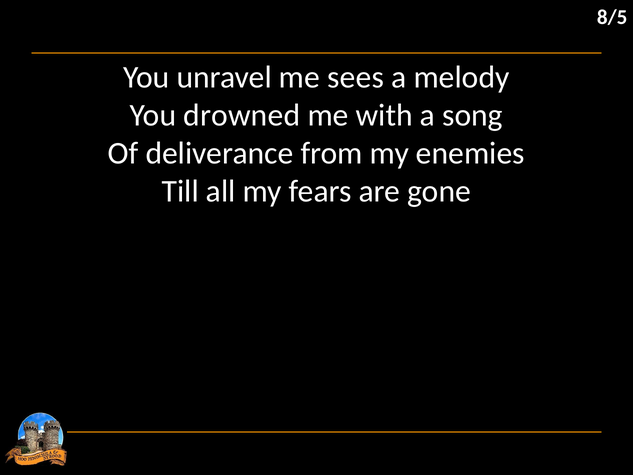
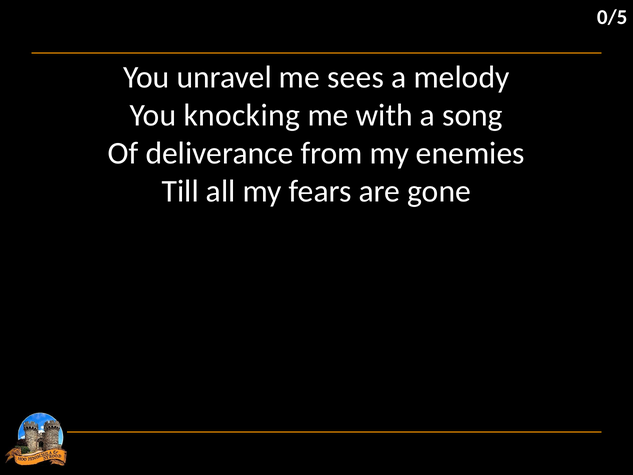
8/5: 8/5 -> 0/5 (612, 17)
drowned: drowned -> knocking (242, 115)
